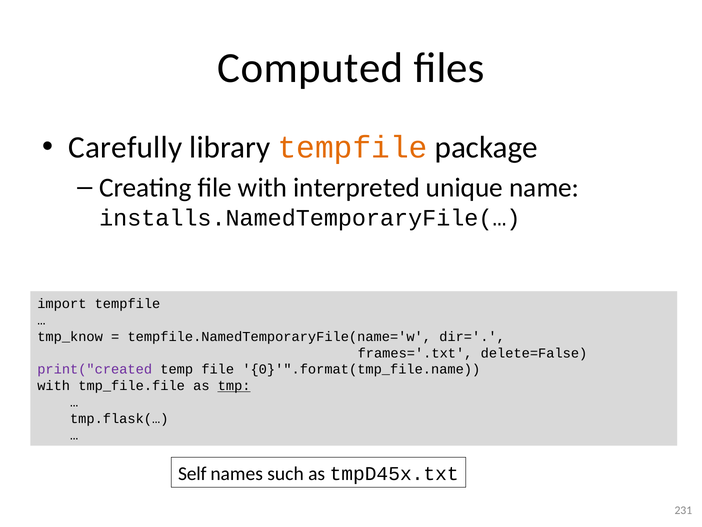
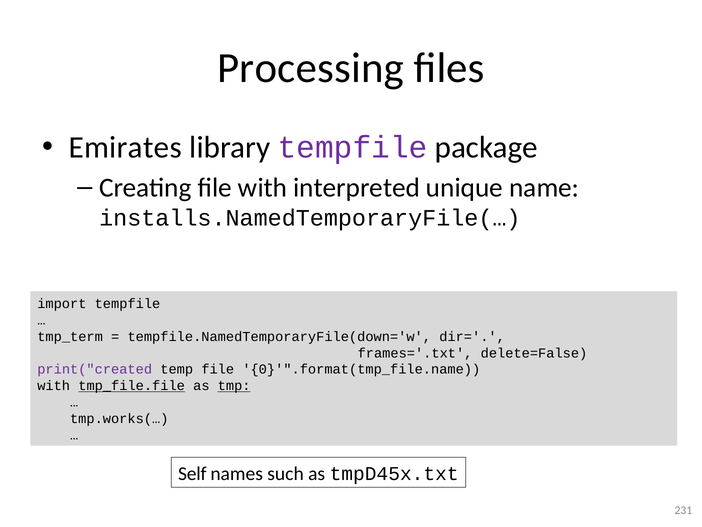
Computed: Computed -> Processing (311, 68)
Carefully: Carefully -> Emirates (125, 147)
tempfile colour: orange -> purple (353, 147)
tmp_know: tmp_know -> tmp_term (70, 336)
tempfile.NamedTemporaryFile(name='w: tempfile.NamedTemporaryFile(name='w -> tempfile.NamedTemporaryFile(down='w (279, 336)
tmp_file.file underline: none -> present (132, 385)
tmp.flask(…: tmp.flask(… -> tmp.works(… (119, 418)
